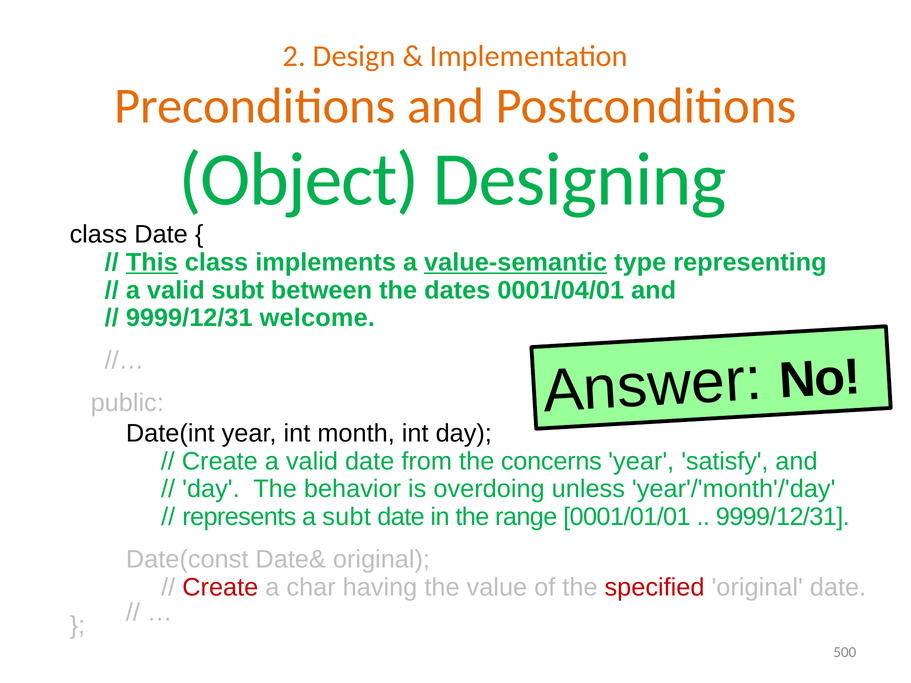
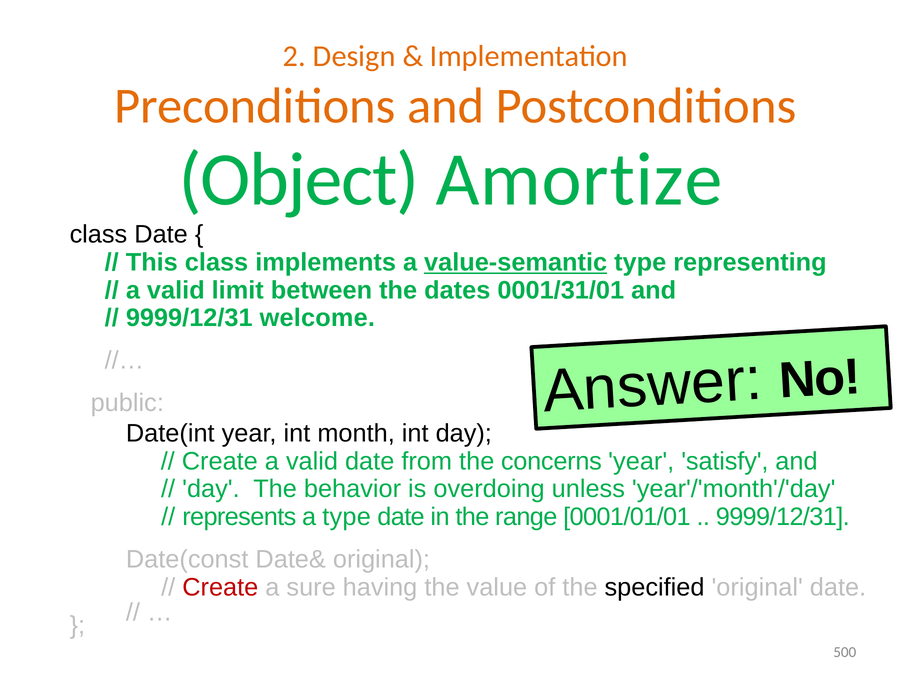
Designing: Designing -> Amortize (579, 180)
This underline: present -> none (152, 263)
valid subt: subt -> limit (238, 290)
0001/04/01: 0001/04/01 -> 0001/31/01 (561, 290)
a subt: subt -> type (347, 517)
char: char -> sure (311, 587)
specified colour: red -> black (655, 587)
